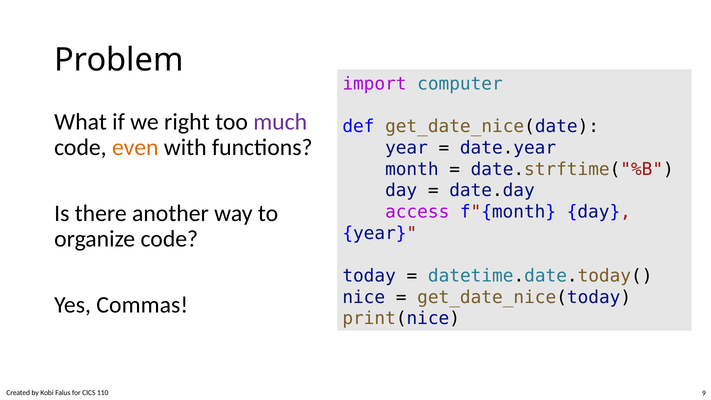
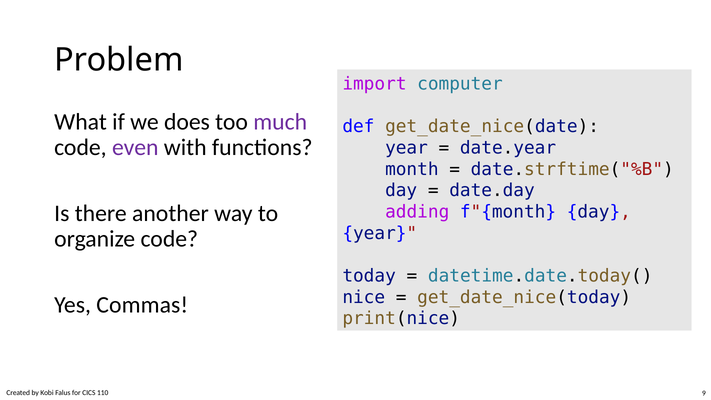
right: right -> does (187, 122)
even colour: orange -> purple (135, 147)
access: access -> adding (417, 212)
